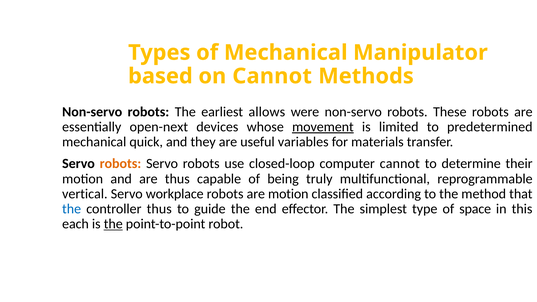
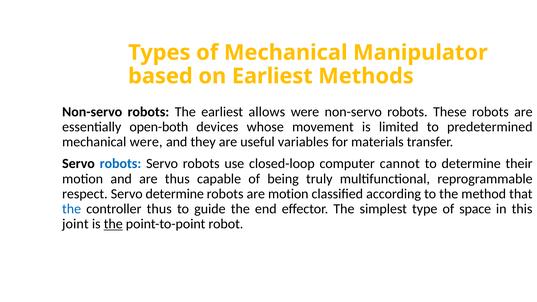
on Cannot: Cannot -> Earliest (272, 76)
open-next: open-next -> open-both (159, 127)
movement underline: present -> none (323, 127)
mechanical quick: quick -> were (146, 142)
robots colour: orange -> blue (120, 164)
vertical: vertical -> respect (85, 194)
Servo workplace: workplace -> determine (175, 194)
each: each -> joint (75, 224)
